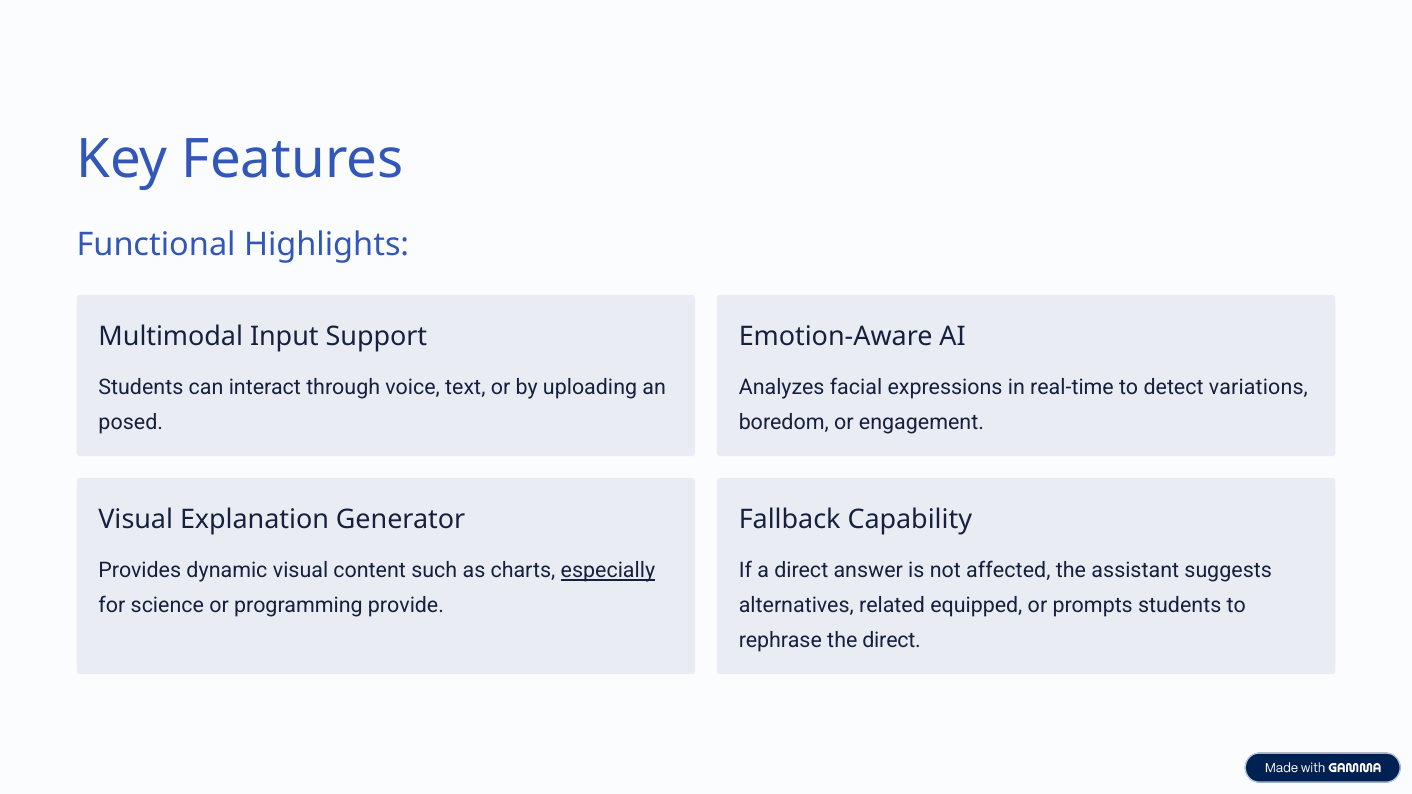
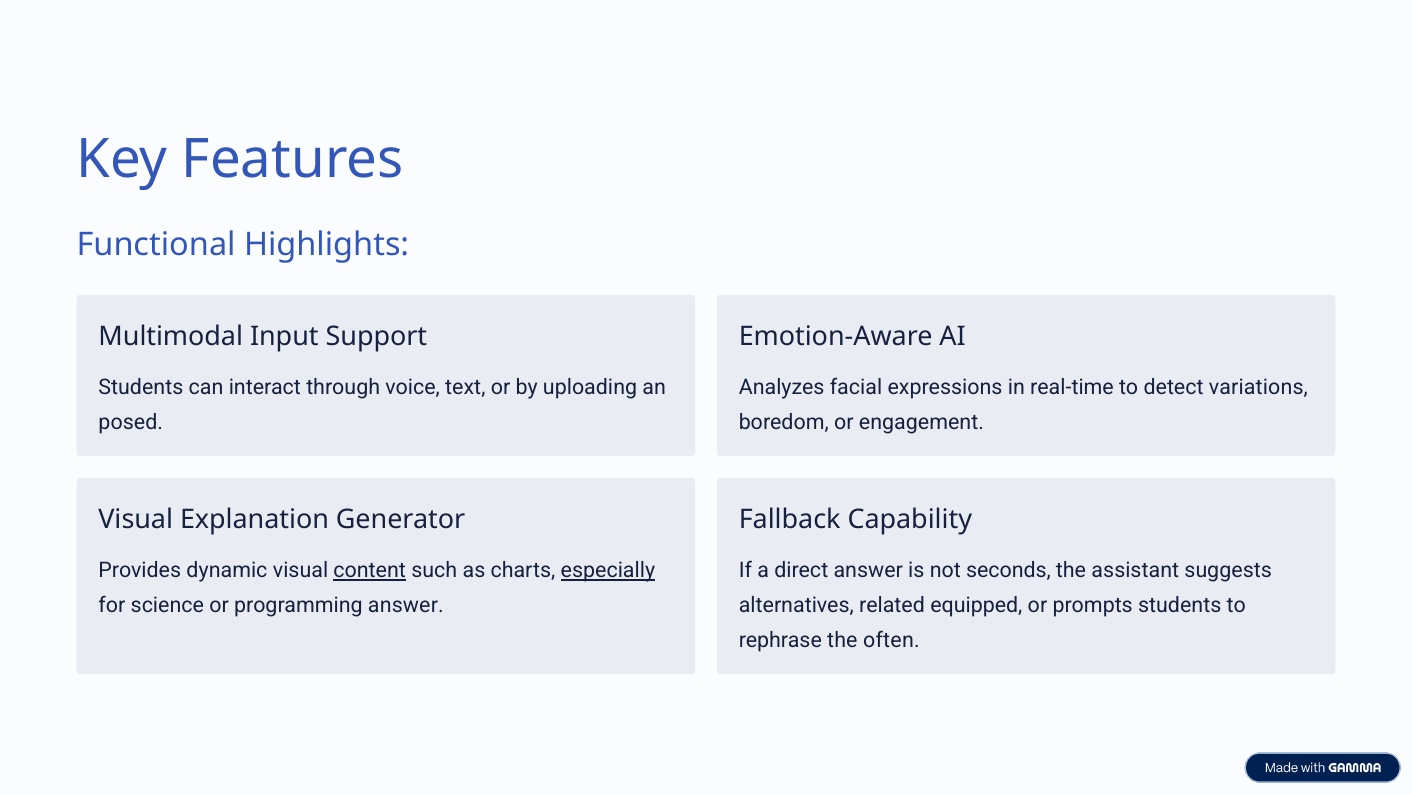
content underline: none -> present (370, 571)
affected: affected -> seconds (1008, 571)
programming provide: provide -> answer (406, 606)
the direct: direct -> often (891, 641)
